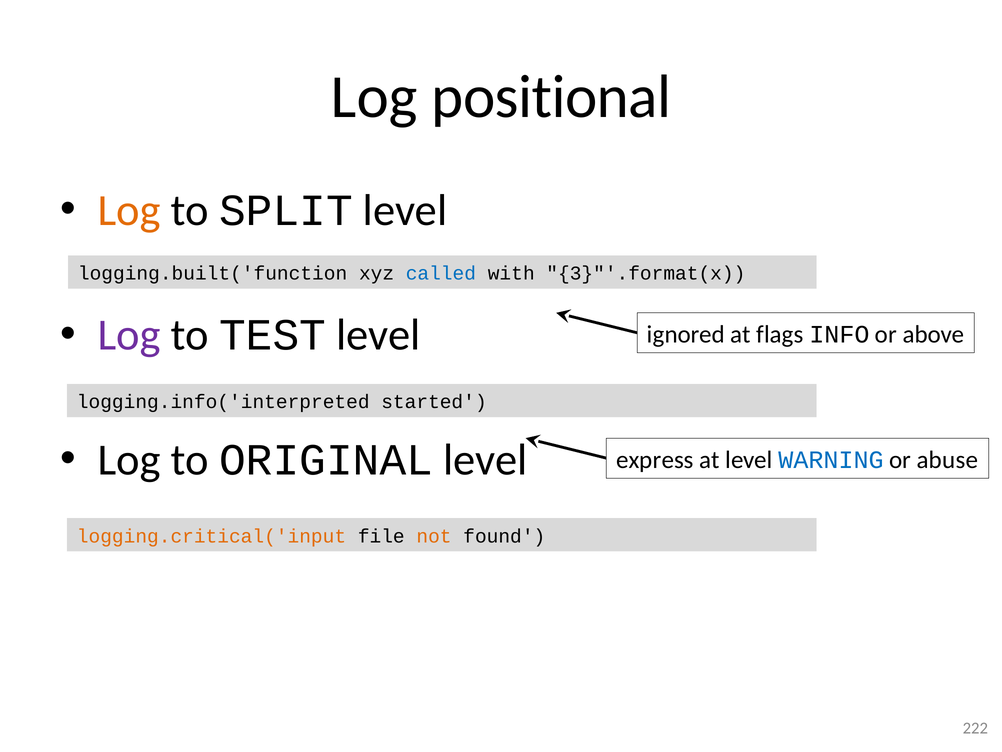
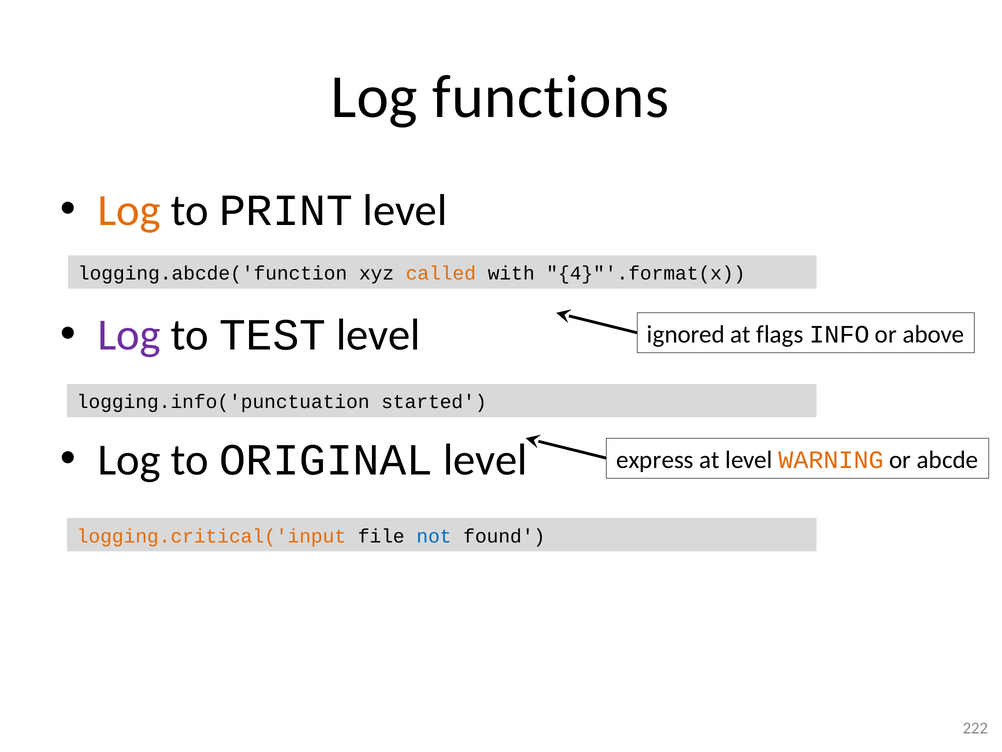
positional: positional -> functions (551, 97)
SPLIT: SPLIT -> PRINT (286, 210)
logging.built('function: logging.built('function -> logging.abcde('function (213, 273)
called colour: blue -> orange (441, 273)
3}"'.format(x: 3}"'.format(x -> 4}"'.format(x (646, 273)
logging.info('interpreted: logging.info('interpreted -> logging.info('punctuation (223, 402)
WARNING colour: blue -> orange (831, 460)
abuse: abuse -> abcde (948, 460)
not colour: orange -> blue (434, 536)
